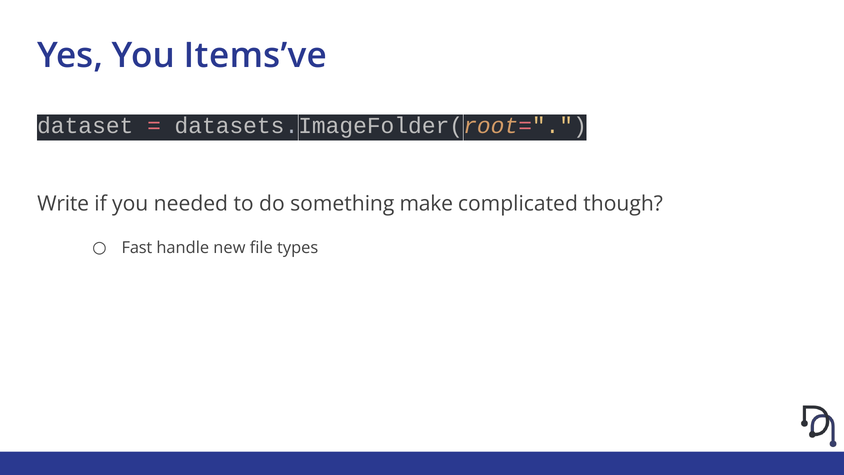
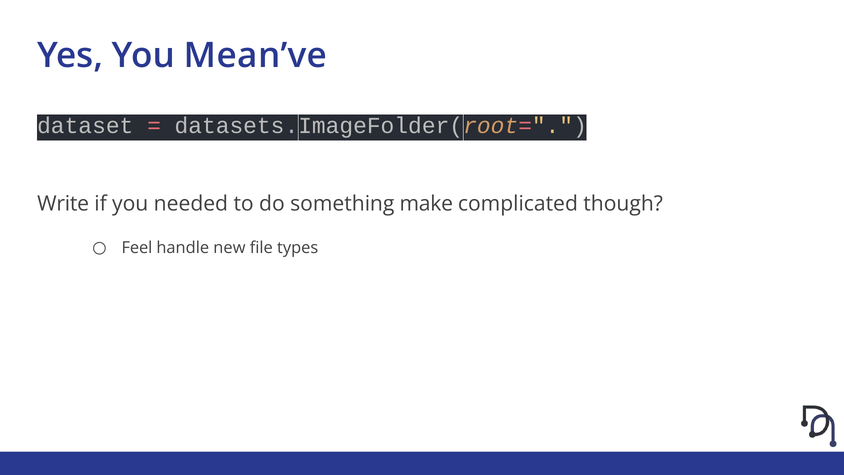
Items’ve: Items’ve -> Mean’ve (256, 56)
Fast: Fast -> Feel (137, 248)
